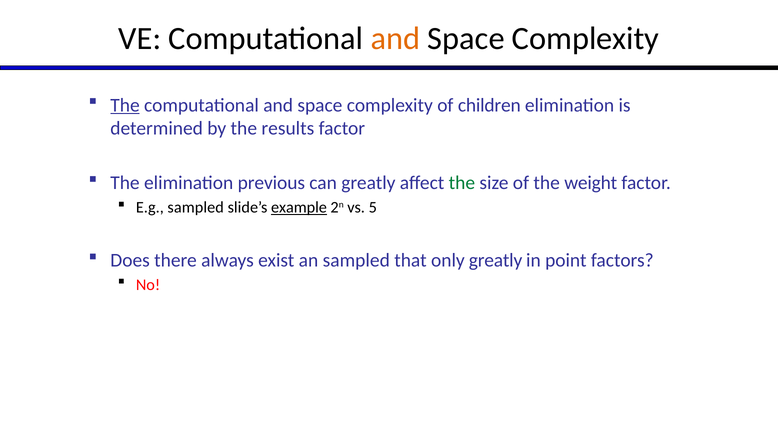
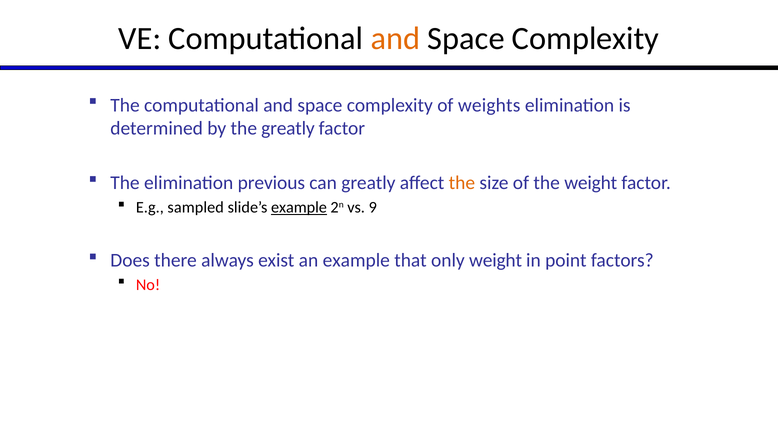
The underline: present -> none (125, 105)
children: children -> weights (489, 105)
the results: results -> greatly (288, 128)
the colour: green -> orange (462, 183)
5: 5 -> 9 (373, 207)
an sampled: sampled -> example (356, 260)
only greatly: greatly -> weight (496, 260)
